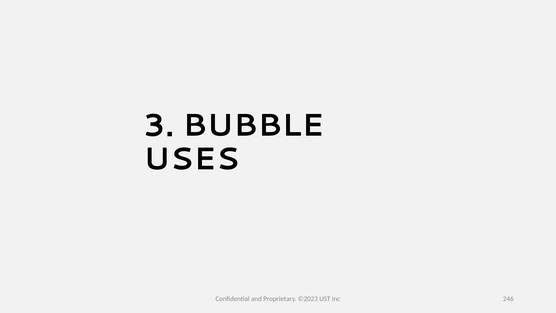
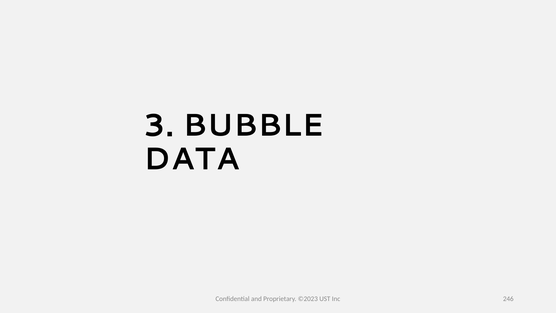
USES: USES -> DATA (191, 159)
